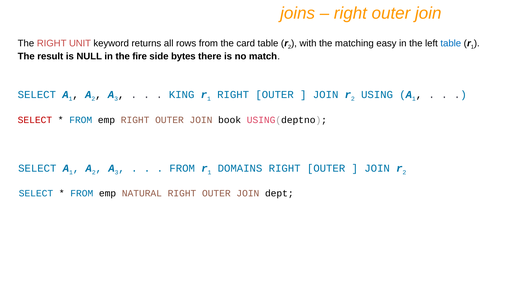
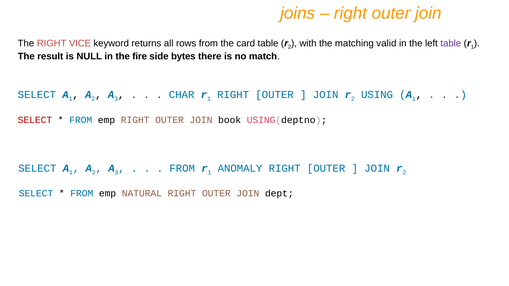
UNIT: UNIT -> VICE (80, 43)
easy: easy -> valid (386, 43)
table colour: blue -> purple (451, 43)
KING: KING -> CHAR (182, 95)
DOMAINS: DOMAINS -> ANOMALY (240, 169)
